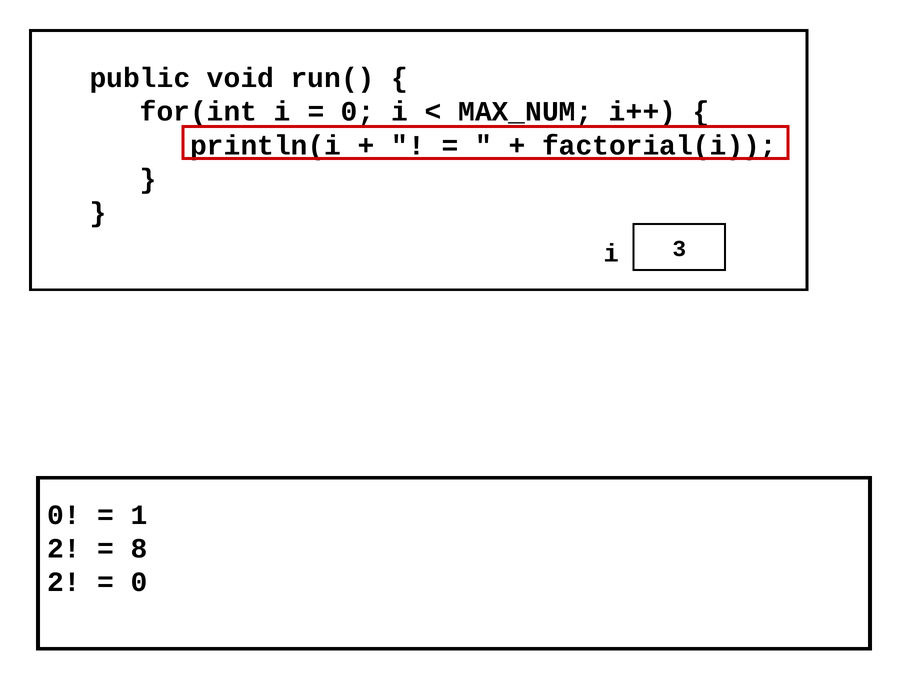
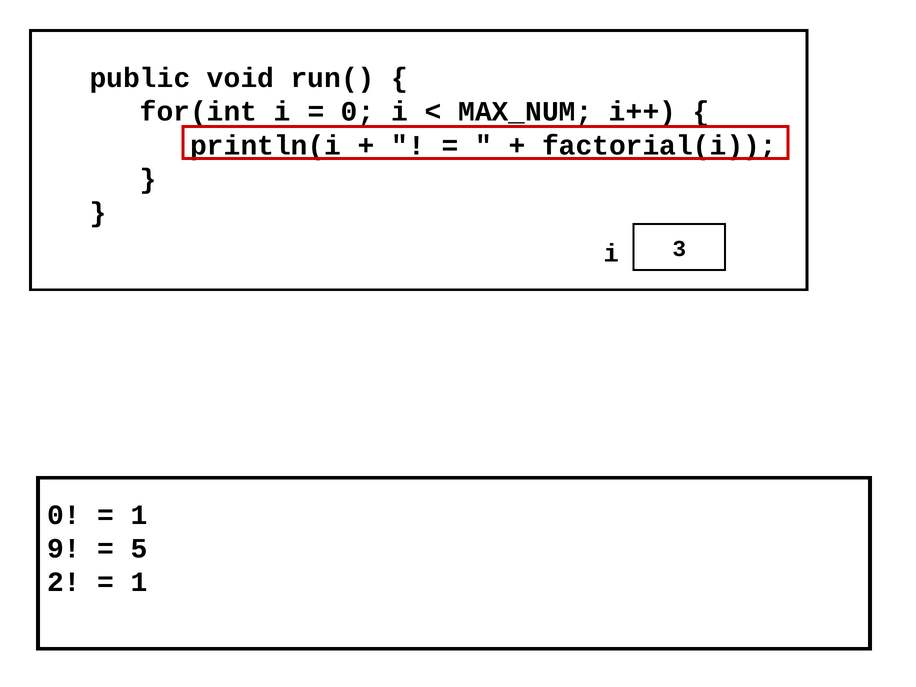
2: 2 -> 9 (64, 548)
8: 8 -> 5 (139, 548)
0: 0 -> 1 (139, 582)
